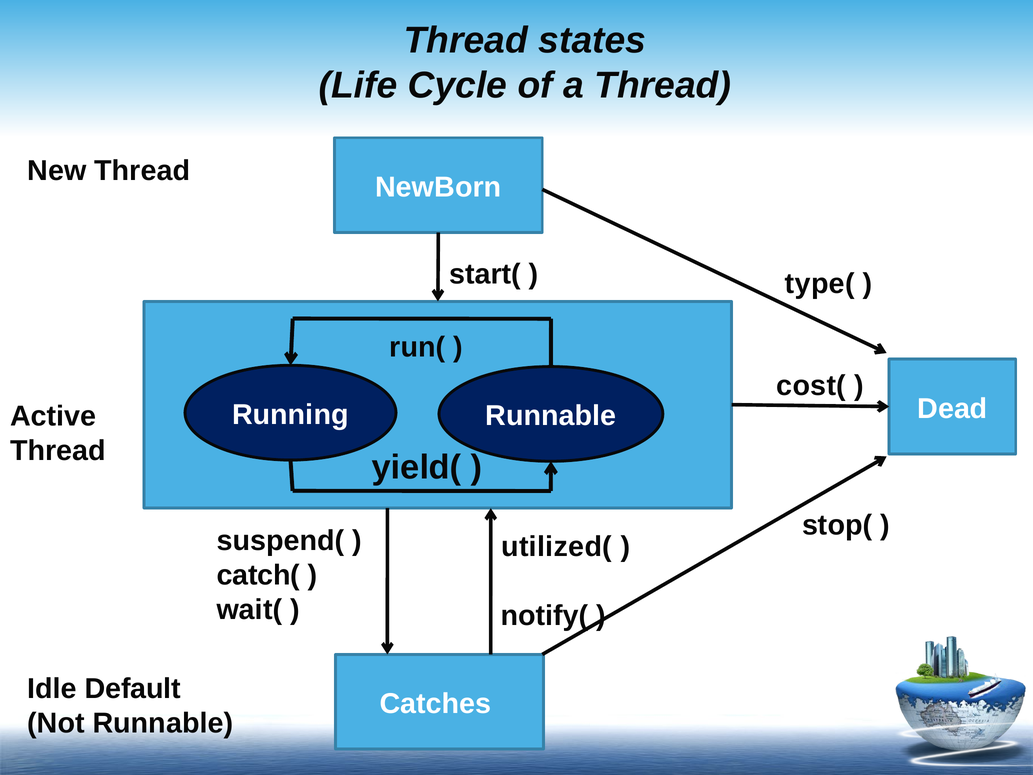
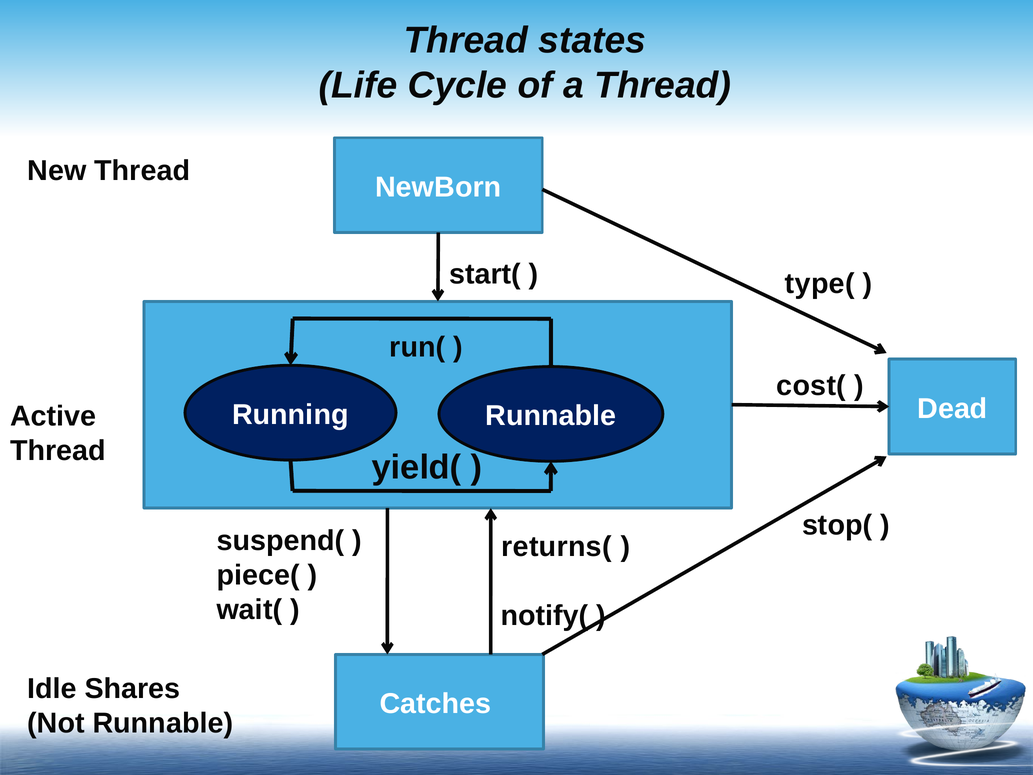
utilized(: utilized( -> returns( (557, 547)
catch(: catch( -> piece( (258, 575)
Default: Default -> Shares (133, 688)
